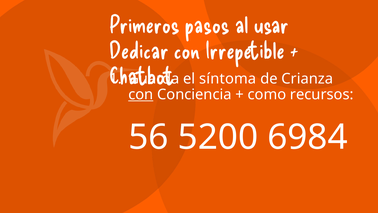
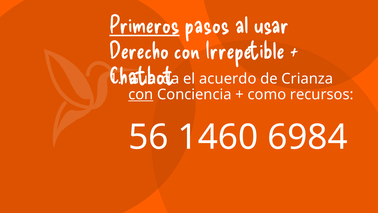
Primeros underline: none -> present (145, 25)
Dedicar: Dedicar -> Derecho (139, 51)
síntoma: síntoma -> acuerdo (228, 79)
5200: 5200 -> 1460 (218, 137)
